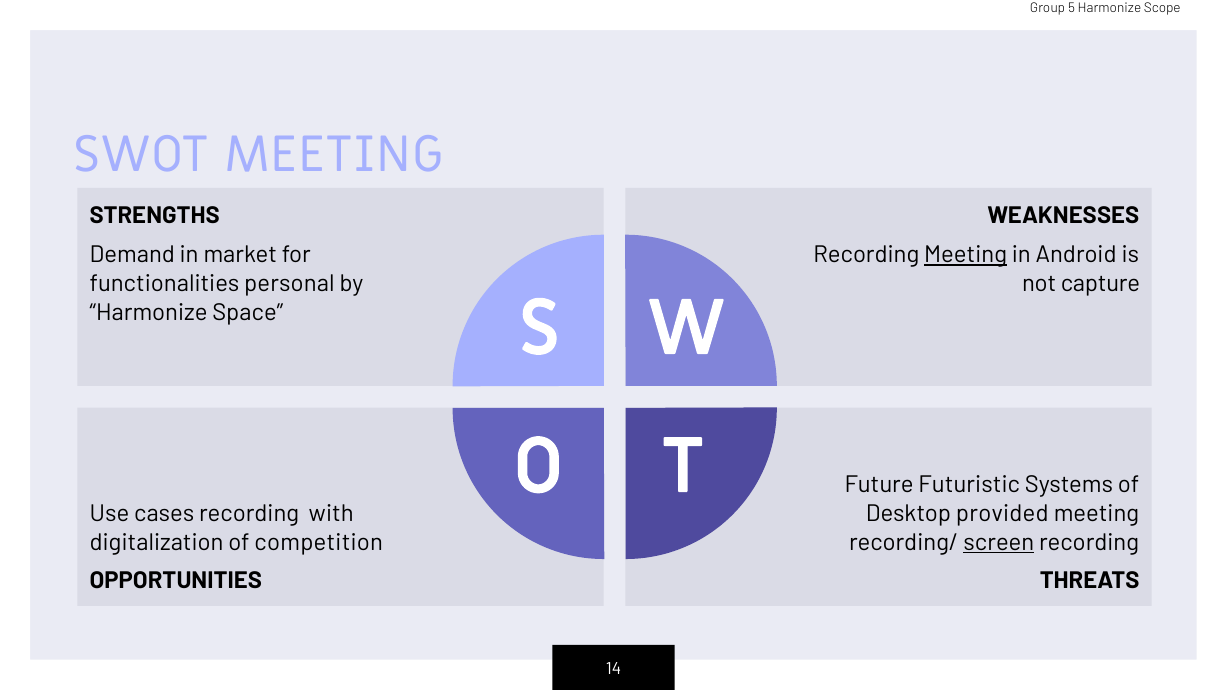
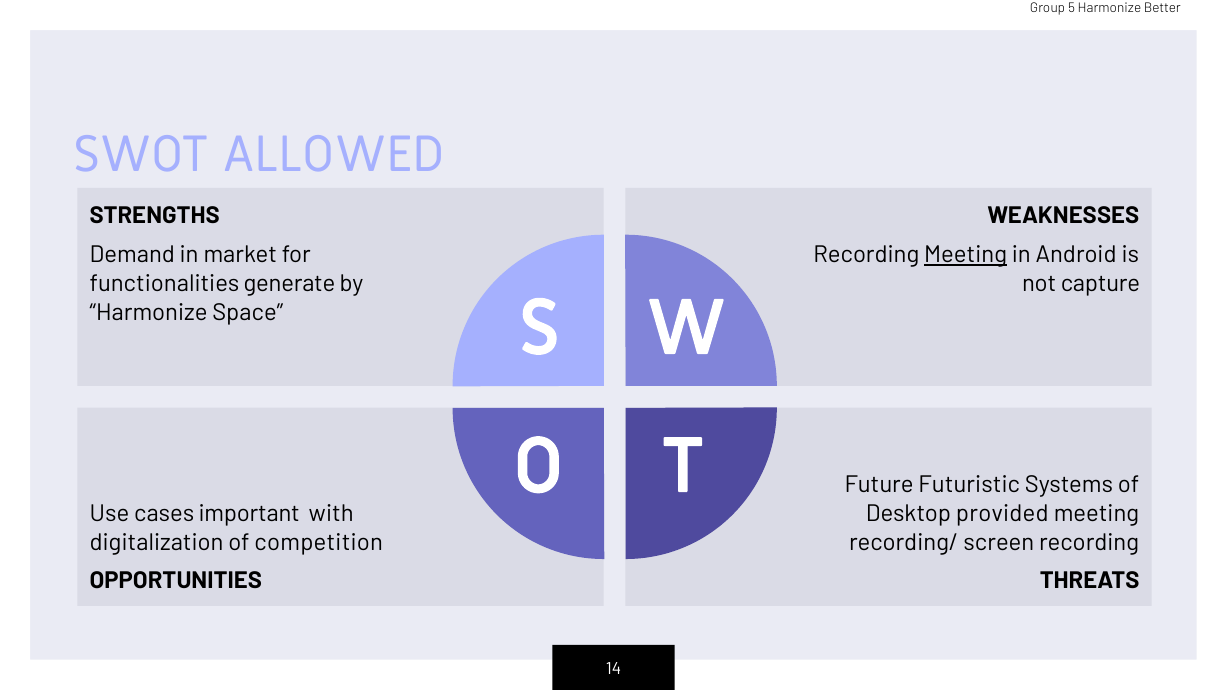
Scope: Scope -> Better (1162, 8)
SWOT MEETING: MEETING -> ALLOWED (334, 154)
personal: personal -> generate (290, 284)
cases recording: recording -> important (249, 514)
screen underline: present -> none (999, 542)
